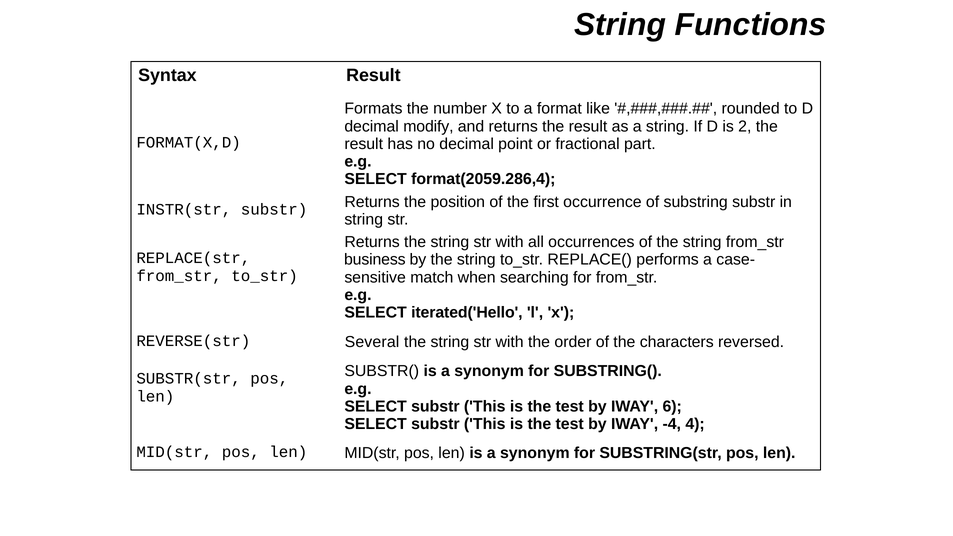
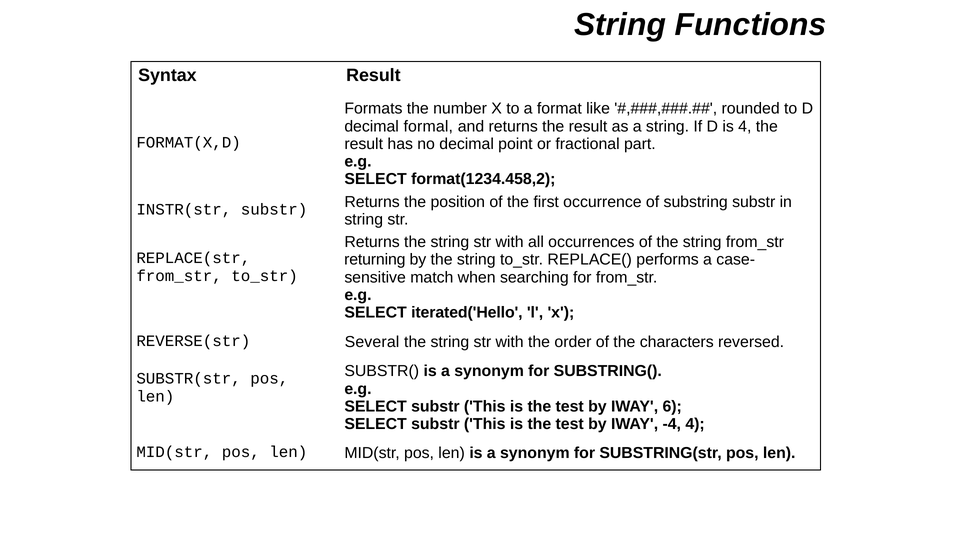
modify: modify -> formal (428, 126)
is 2: 2 -> 4 (745, 126)
format(2059.286,4: format(2059.286,4 -> format(1234.458,2 (483, 179)
business: business -> returning (375, 260)
